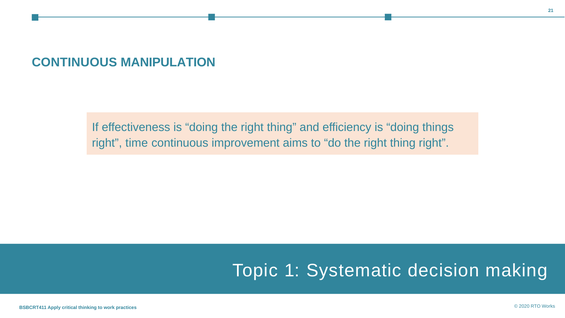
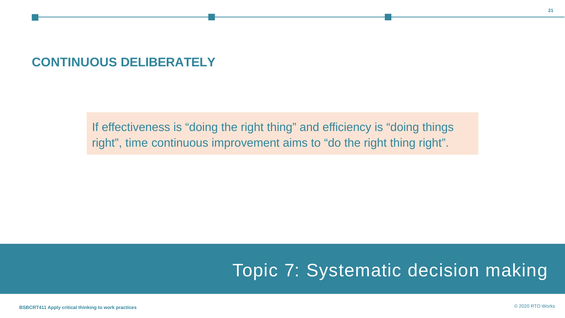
MANIPULATION: MANIPULATION -> DELIBERATELY (168, 62)
1: 1 -> 7 (292, 270)
